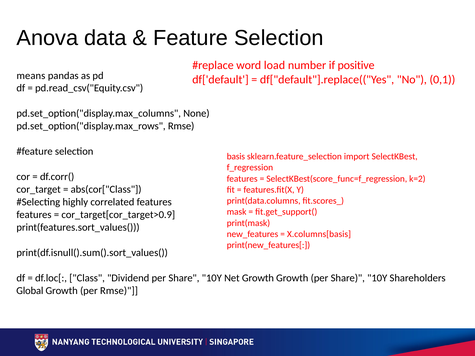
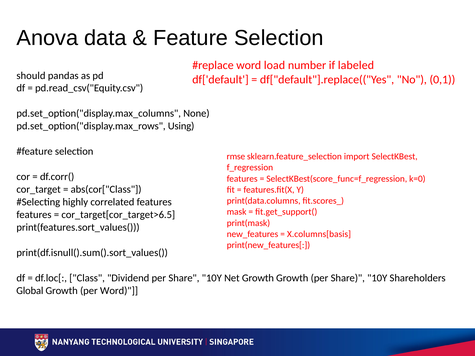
positive: positive -> labeled (356, 65)
means: means -> should (31, 76)
pd.set_option("display.max_rows Rmse: Rmse -> Using (181, 126)
basis: basis -> rmse (236, 157)
k=2: k=2 -> k=0 (417, 179)
cor_target[cor_target>0.9: cor_target[cor_target>0.9 -> cor_target[cor_target>6.5 (118, 215)
per Rmse: Rmse -> Word (119, 291)
